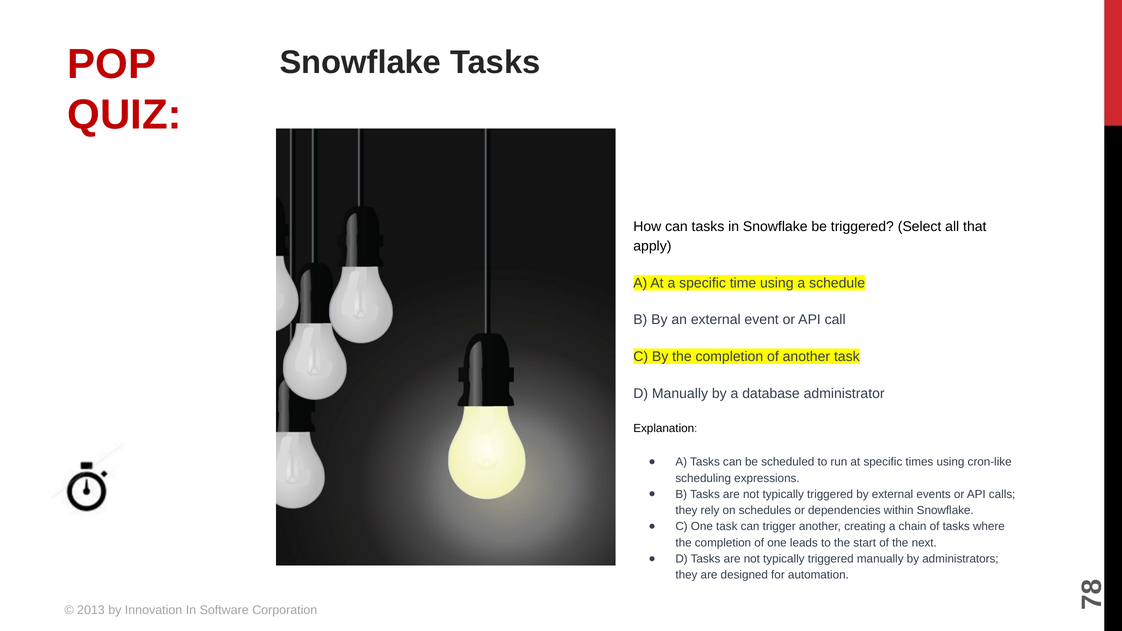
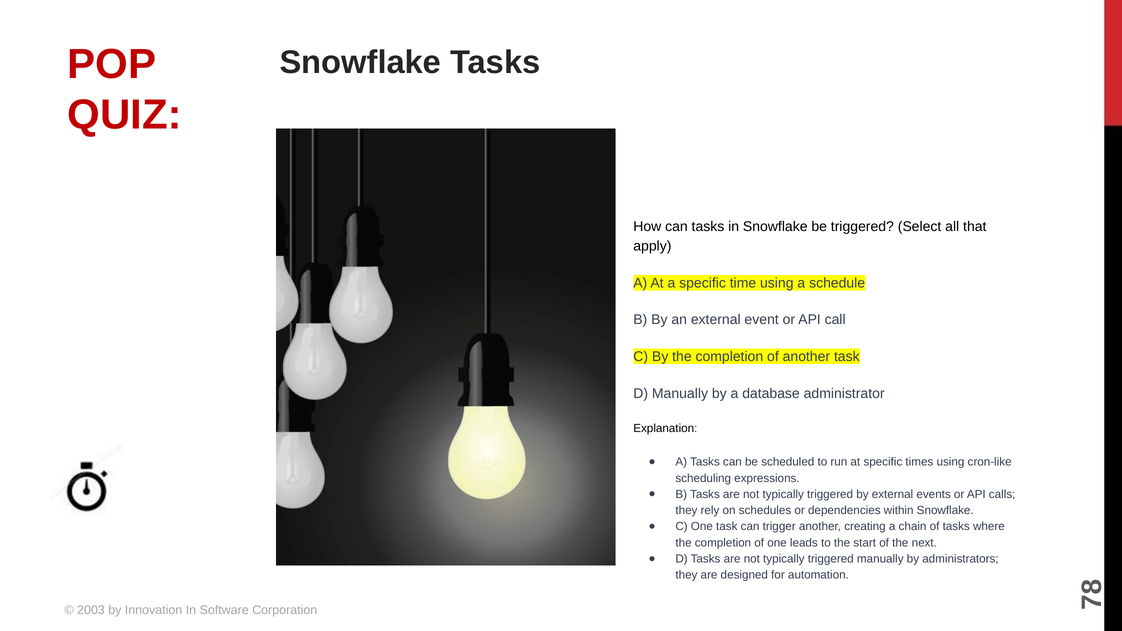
2013: 2013 -> 2003 (91, 610)
